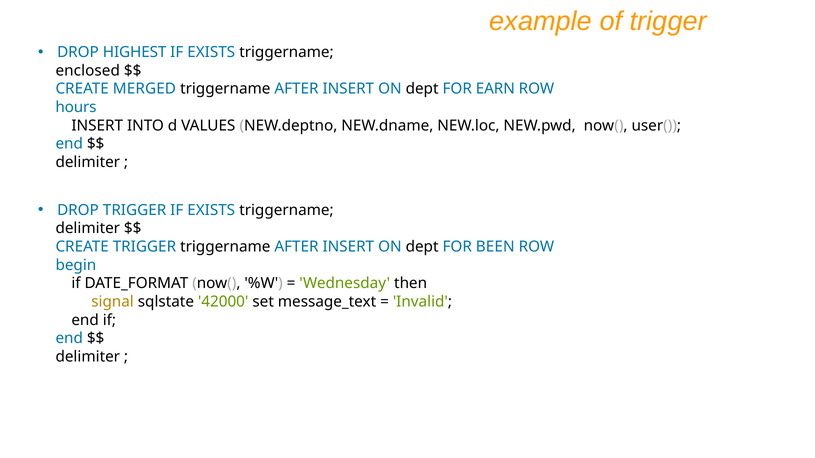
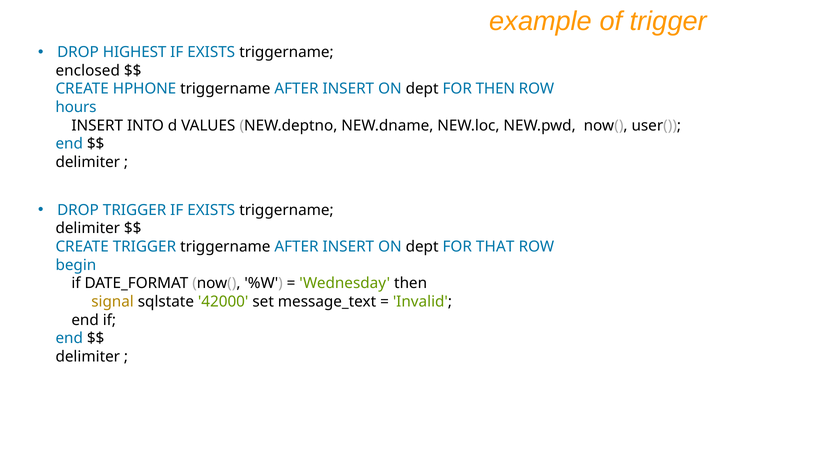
MERGED: MERGED -> HPHONE (145, 89)
FOR EARN: EARN -> THEN (495, 89)
BEEN: BEEN -> THAT (495, 247)
